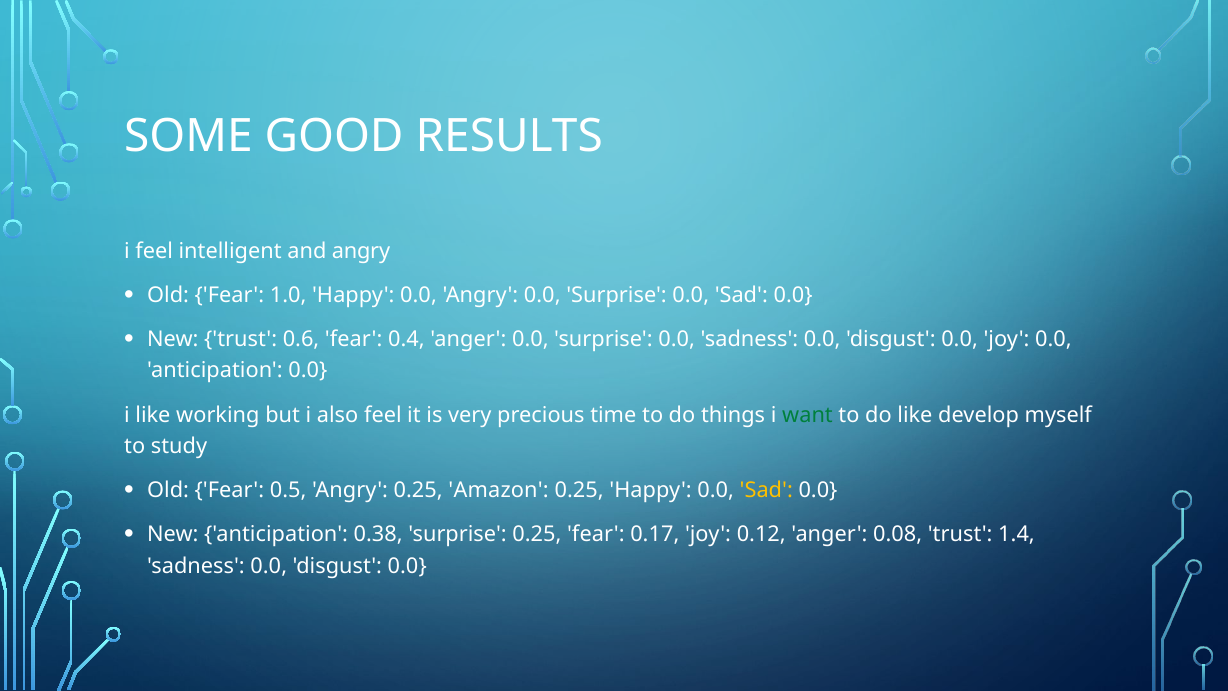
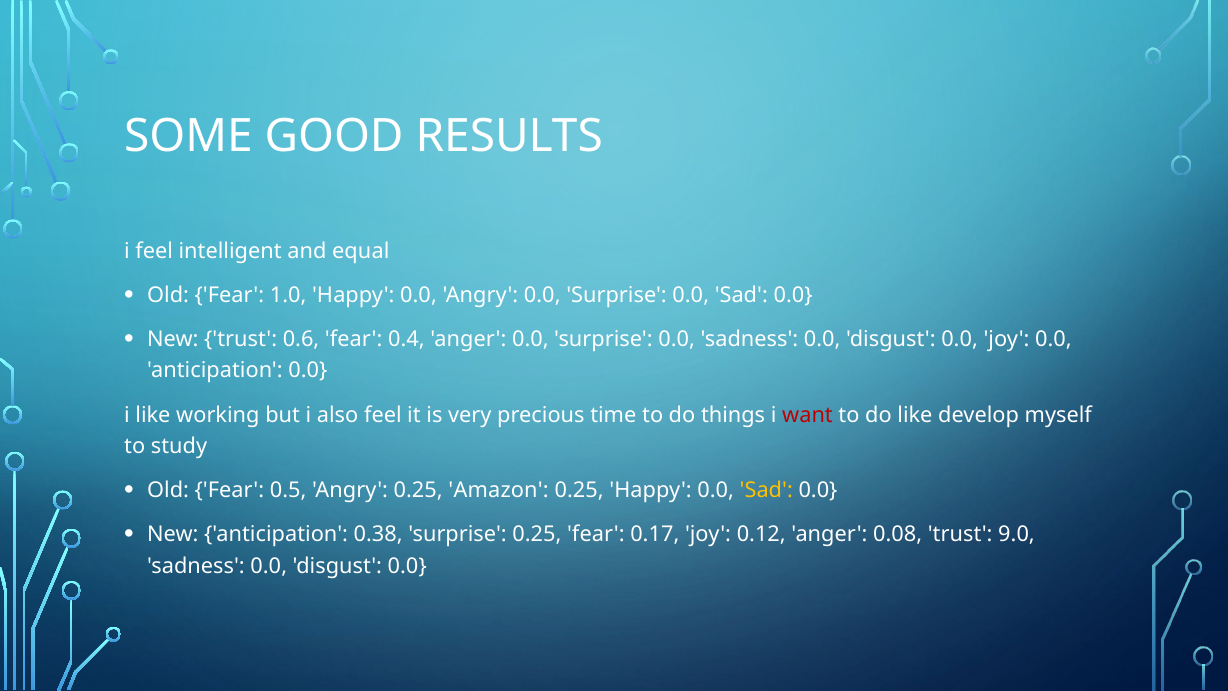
and angry: angry -> equal (361, 251)
want colour: green -> red (807, 415)
1.4: 1.4 -> 9.0 (1016, 534)
